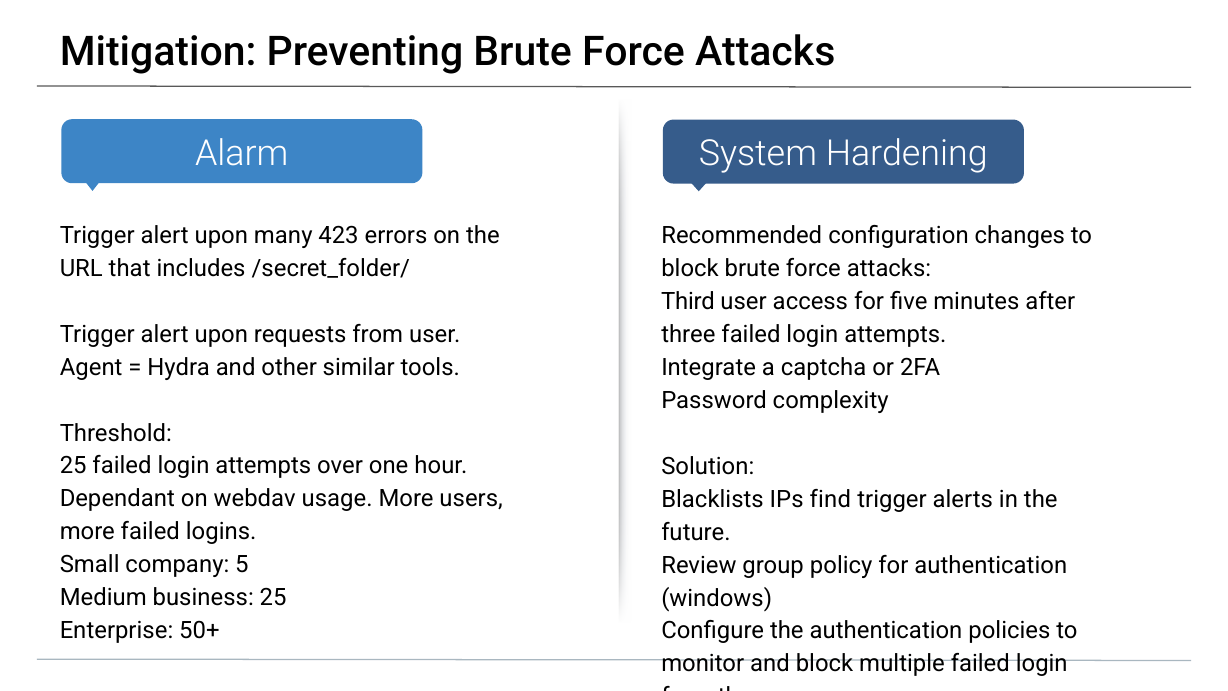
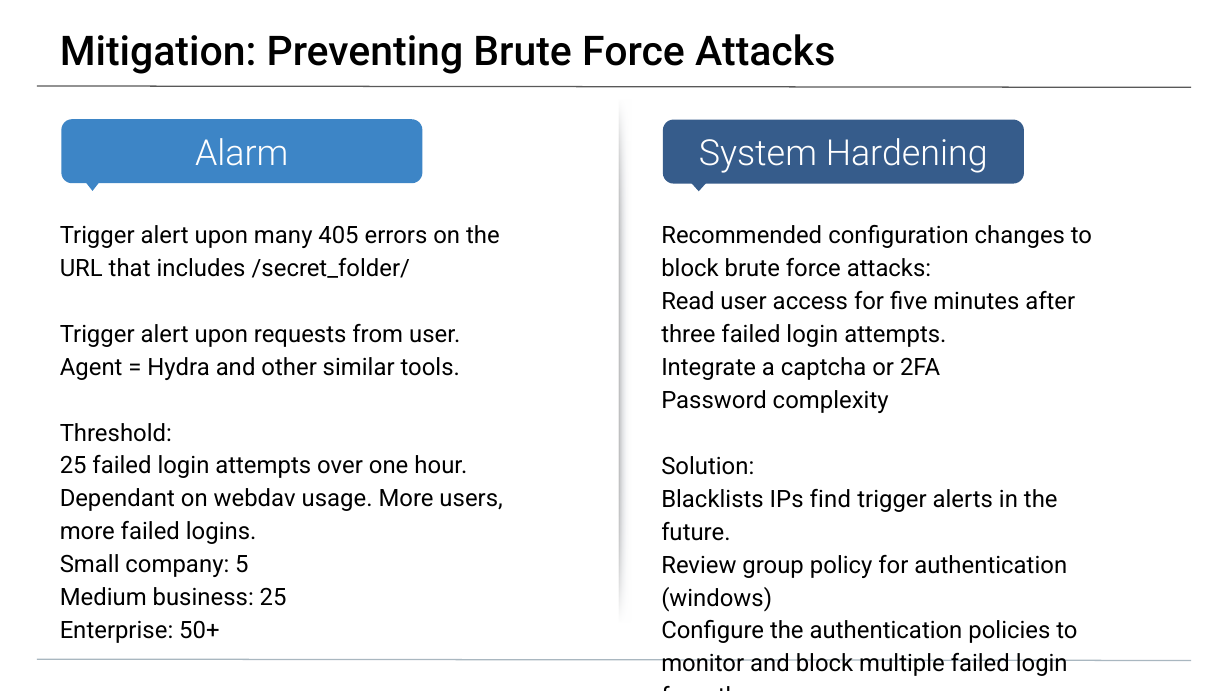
423: 423 -> 405 (339, 235)
Third: Third -> Read (688, 302)
